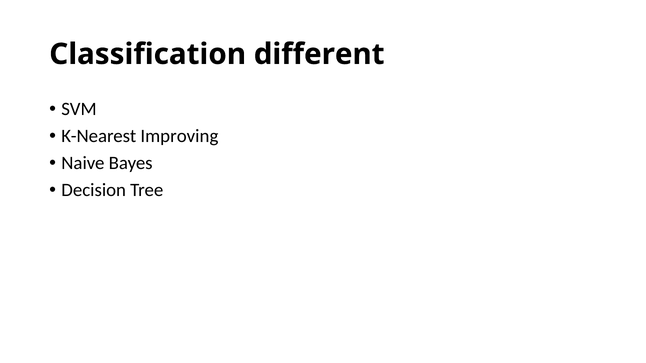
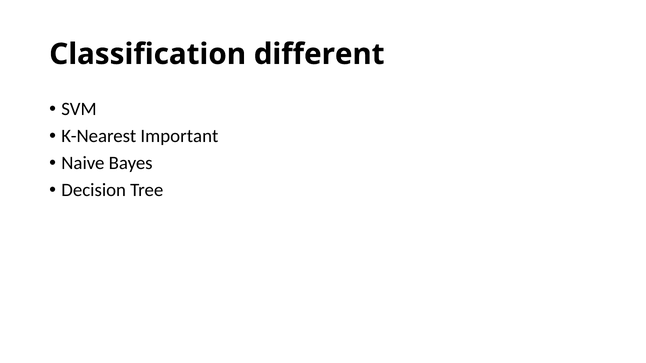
Improving: Improving -> Important (179, 136)
